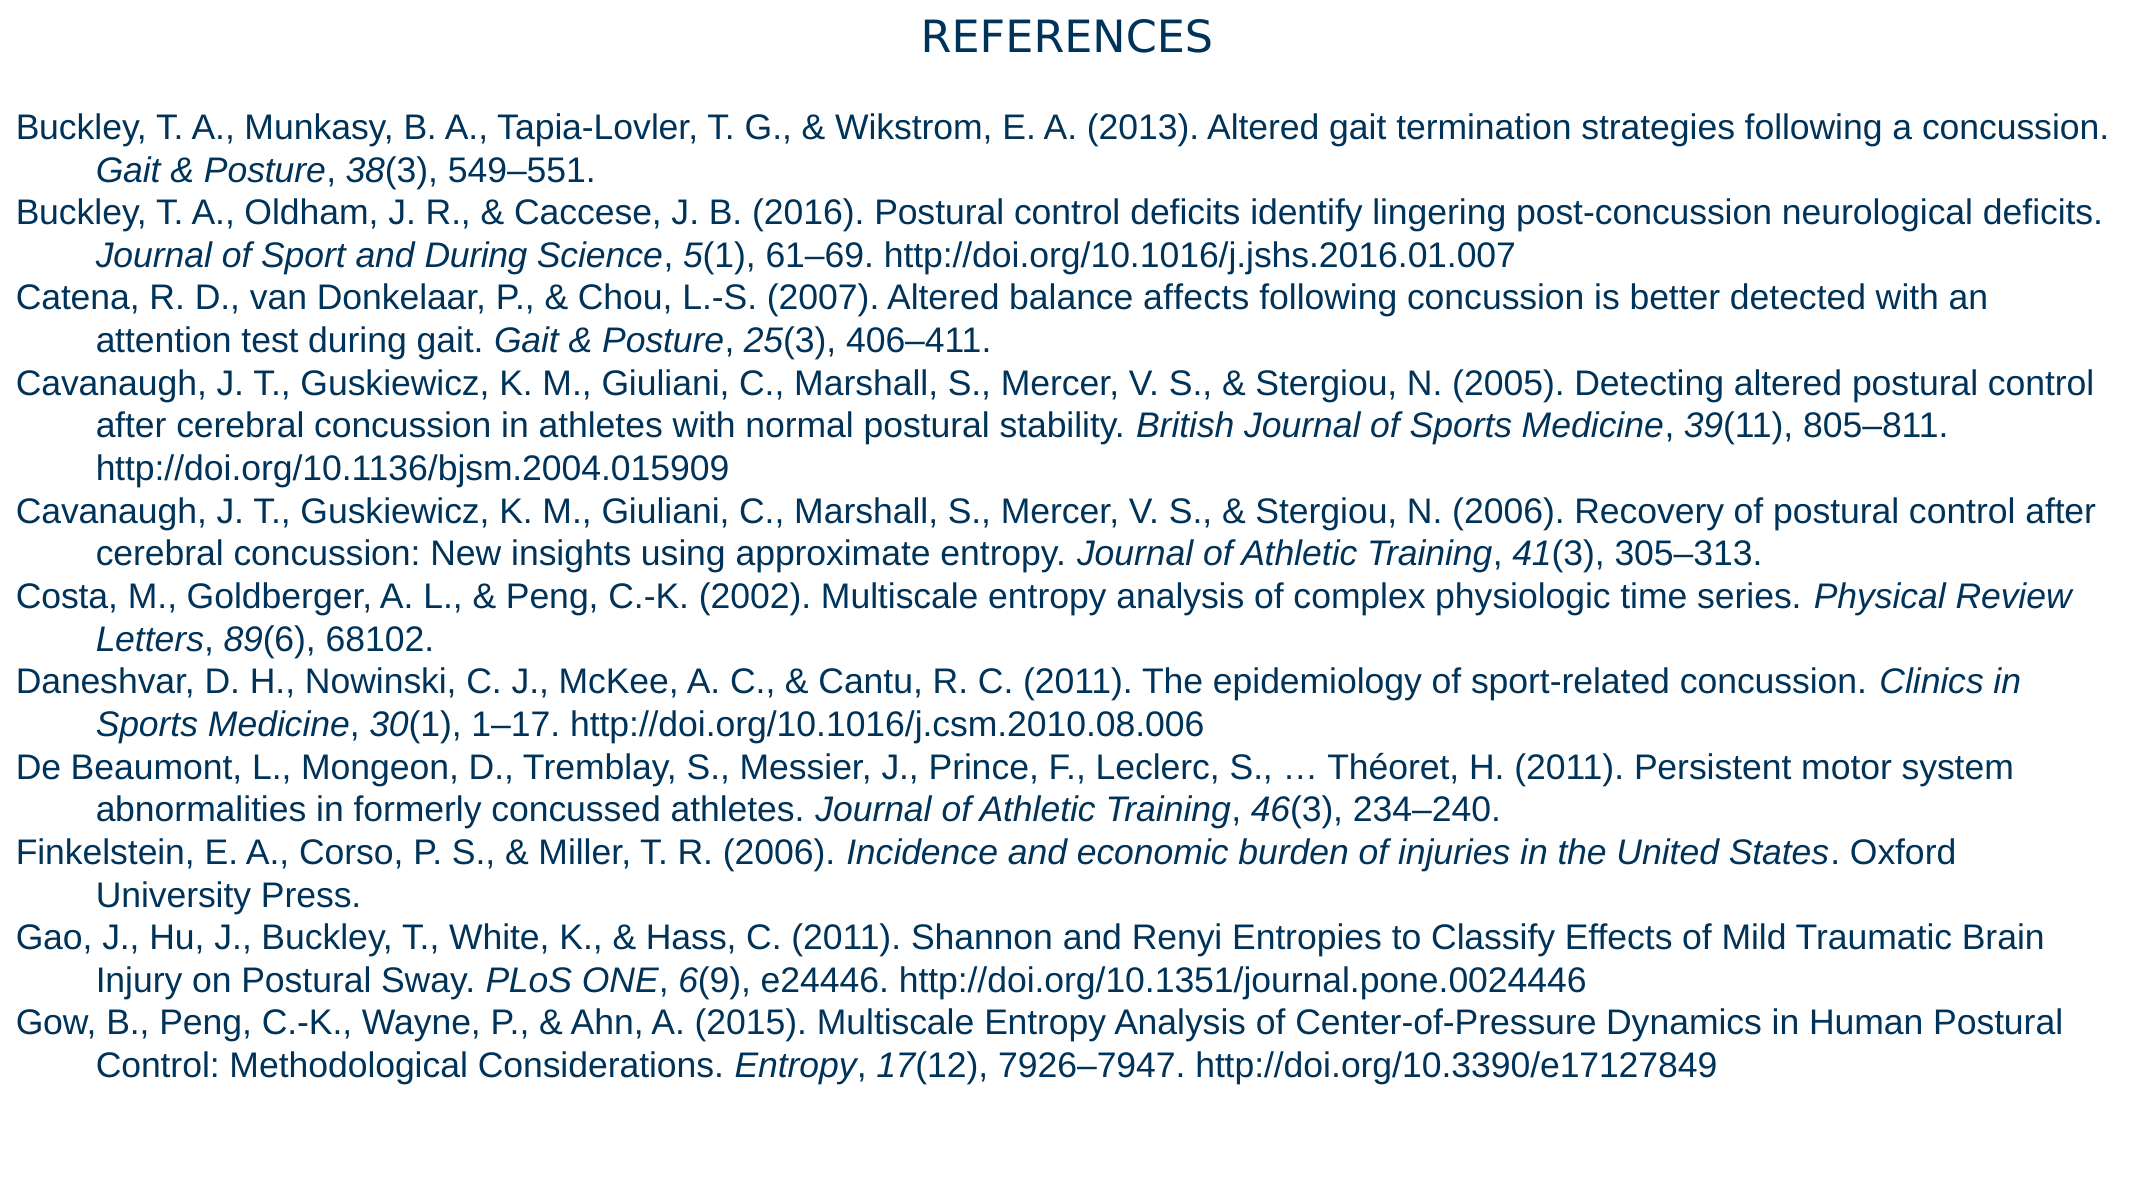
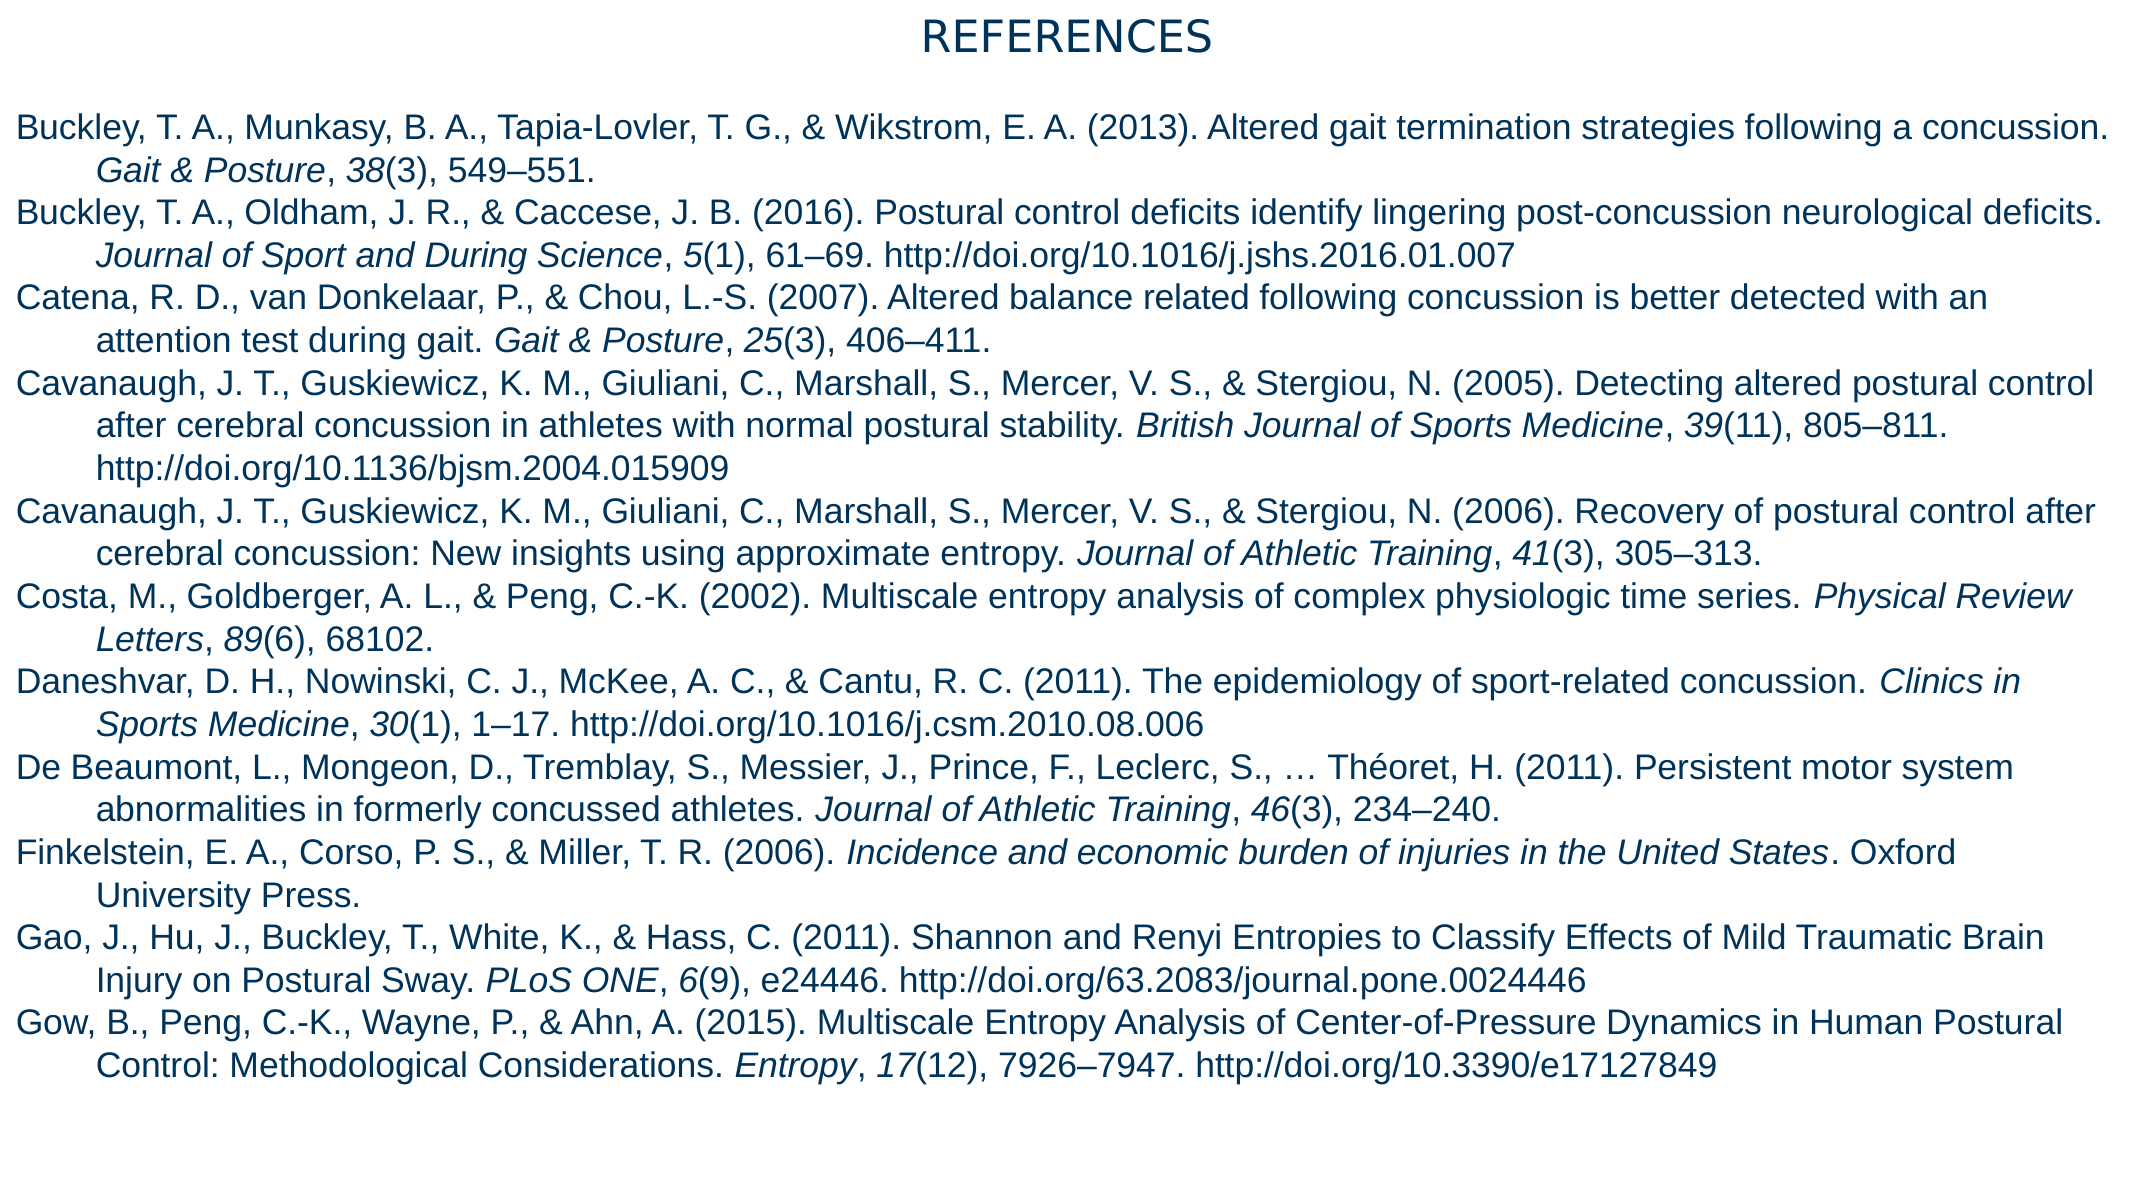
affects: affects -> related (1197, 298)
http://doi.org/10.1351/journal.pone.0024446: http://doi.org/10.1351/journal.pone.0024446 -> http://doi.org/63.2083/journal.pone.0024446 (1243, 981)
